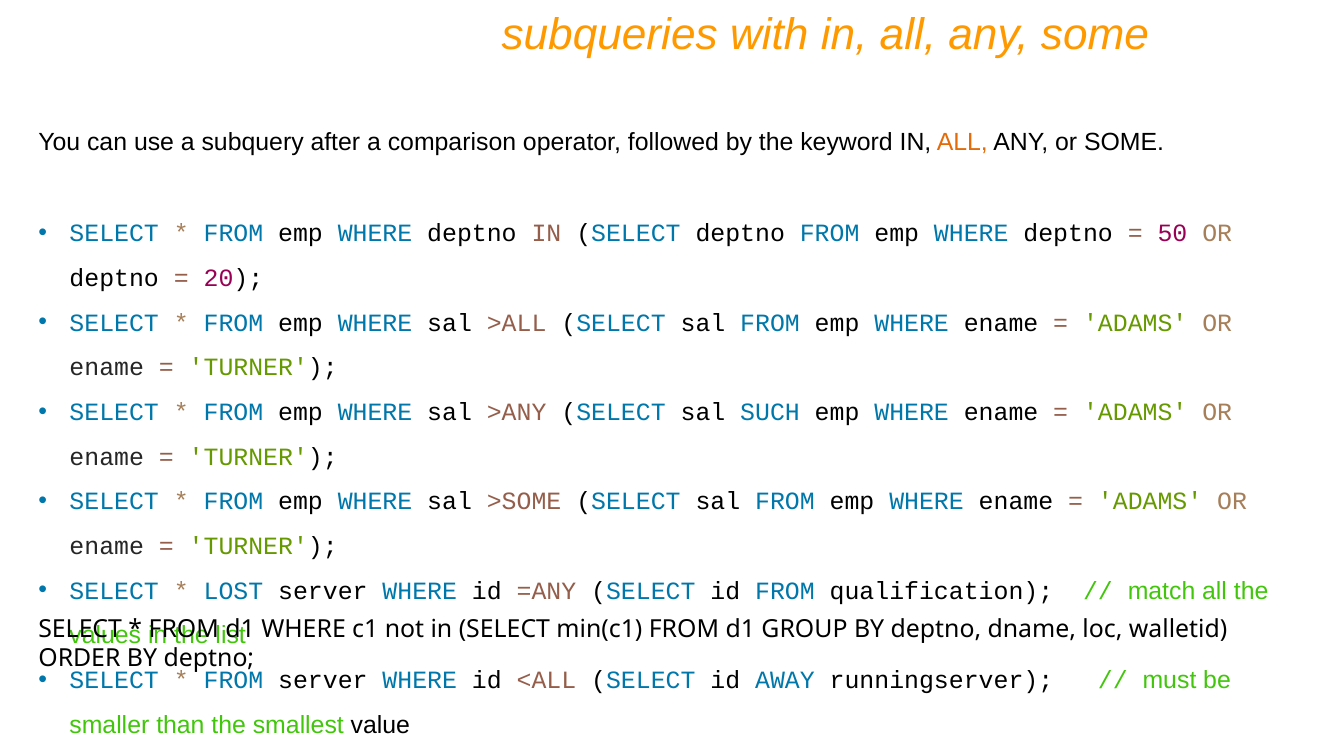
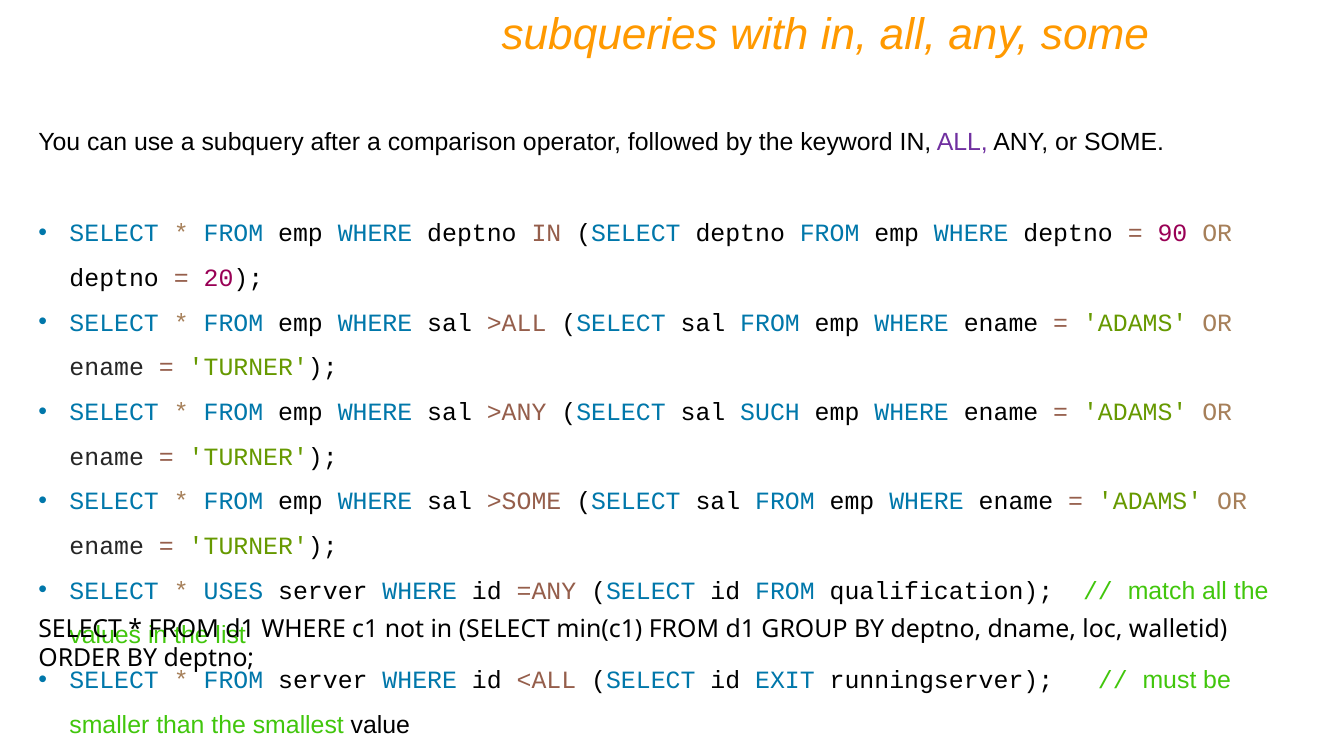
ALL colour: orange -> purple (962, 143)
50: 50 -> 90 (1172, 234)
LOST: LOST -> USES (233, 591)
AWAY: AWAY -> EXIT (785, 681)
